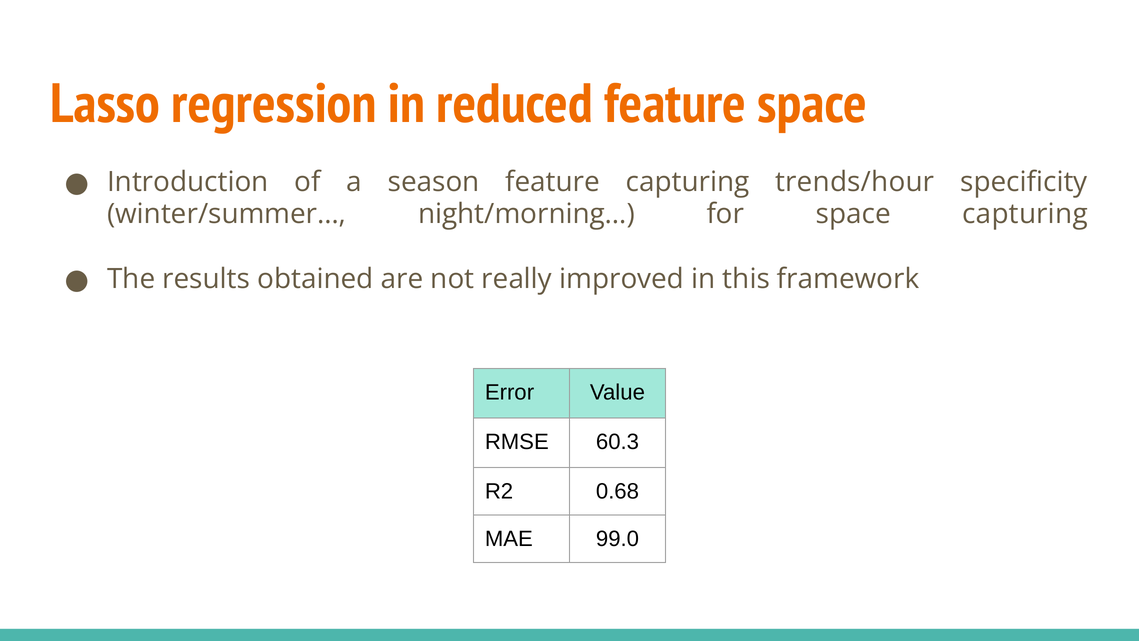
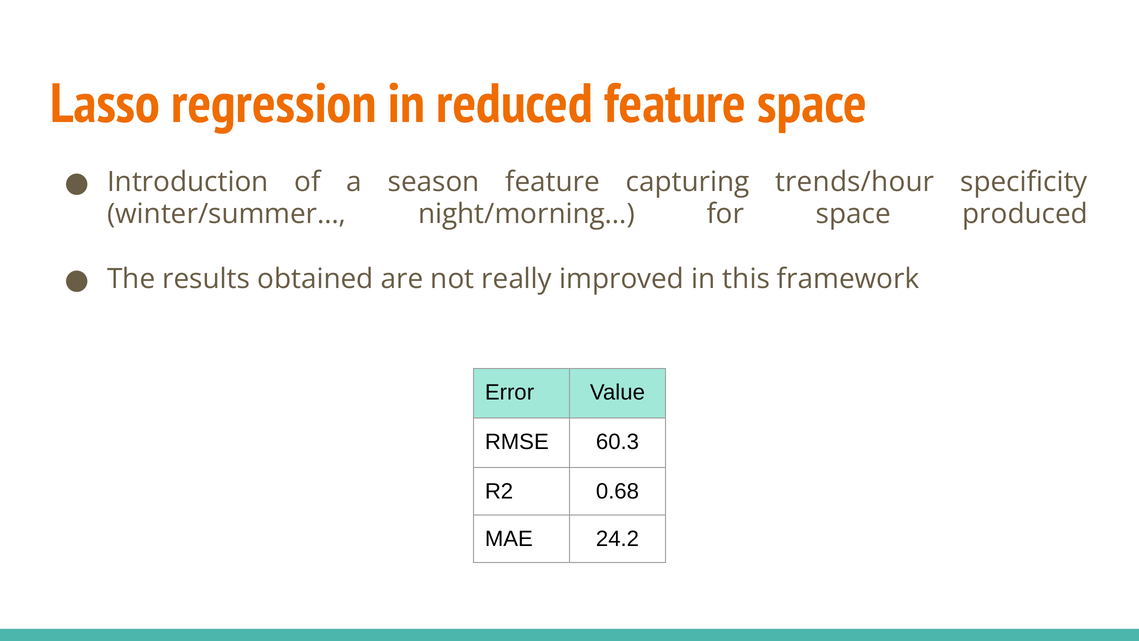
space capturing: capturing -> produced (1025, 214)
99.0: 99.0 -> 24.2 (617, 539)
